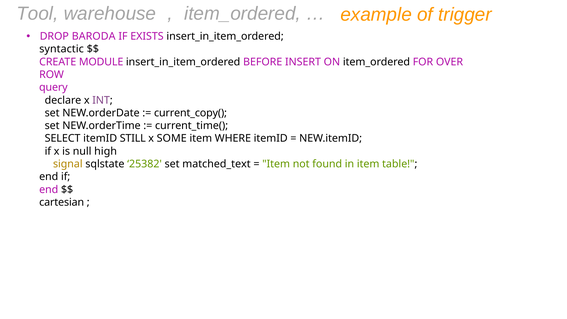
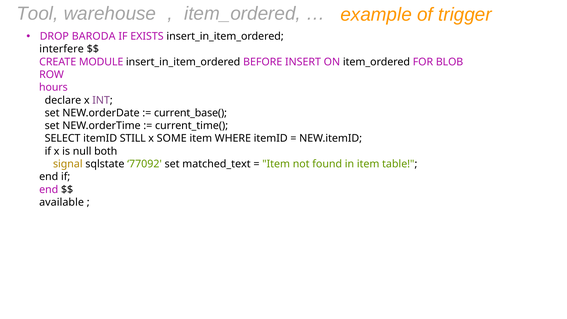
syntactic: syntactic -> interfere (62, 49)
OVER: OVER -> BLOB (450, 62)
query: query -> hours (53, 87)
current_copy(: current_copy( -> current_base( (191, 113)
high: high -> both (106, 151)
25382: 25382 -> 77092 (145, 164)
cartesian: cartesian -> available (62, 202)
